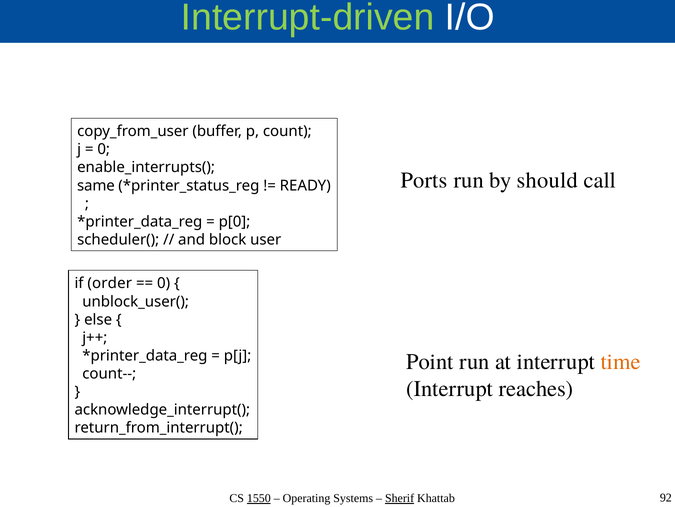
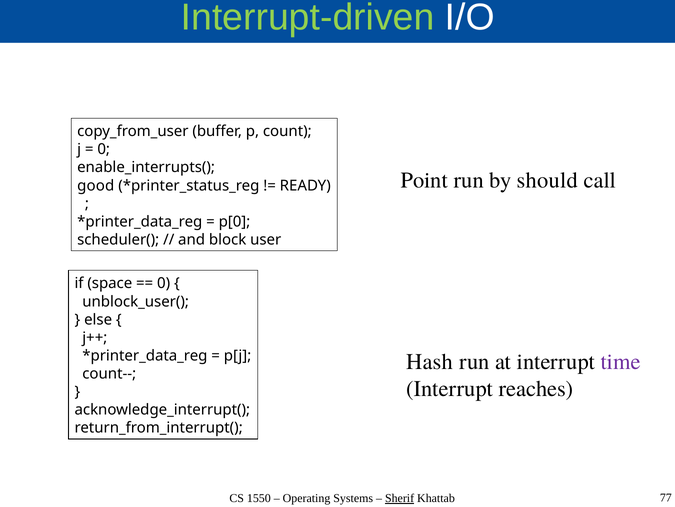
Ports: Ports -> Point (424, 180)
same: same -> good (96, 185)
order: order -> space (110, 283)
Point: Point -> Hash (430, 361)
time colour: orange -> purple (621, 361)
1550 underline: present -> none (259, 498)
92: 92 -> 77 (666, 497)
